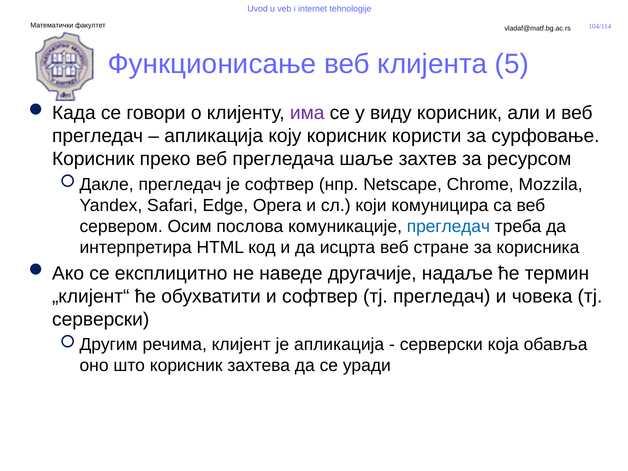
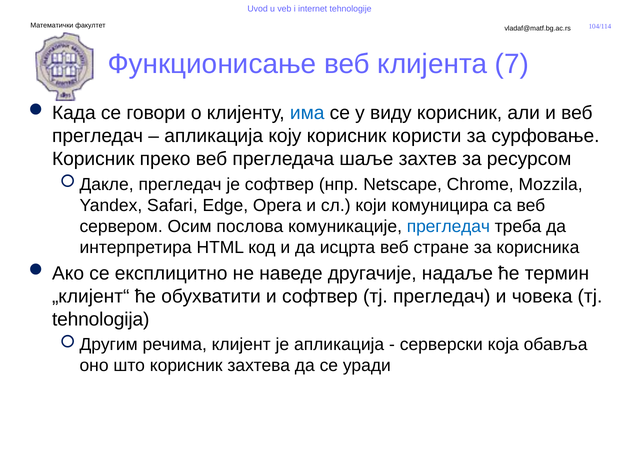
5: 5 -> 7 (512, 64)
има colour: purple -> blue (307, 113)
серверски: серверски -> tehnologija (101, 319)
